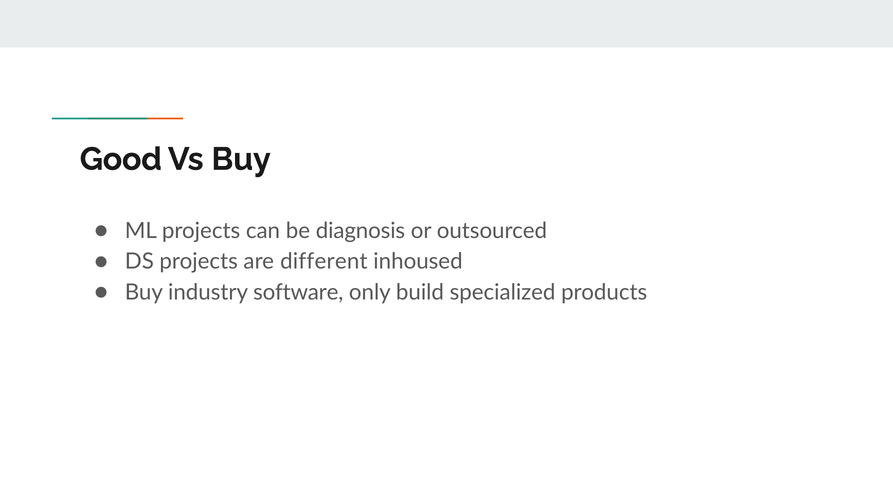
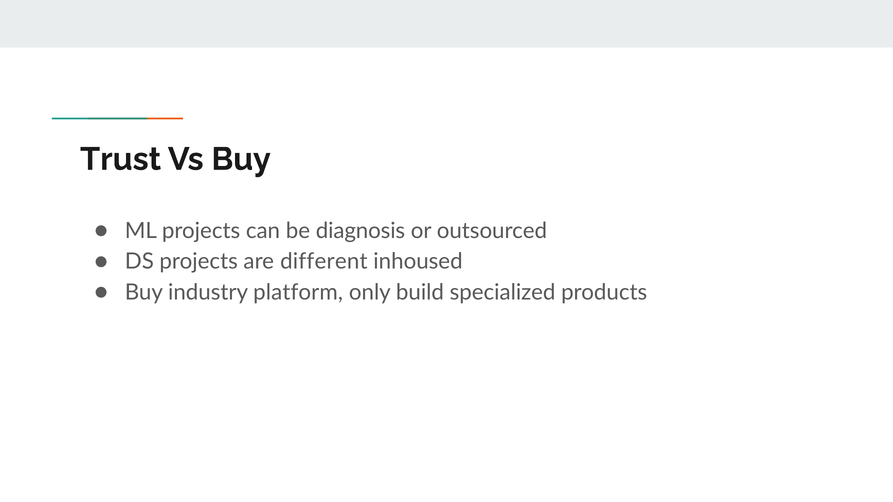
Good: Good -> Trust (121, 159)
software: software -> platform (298, 293)
